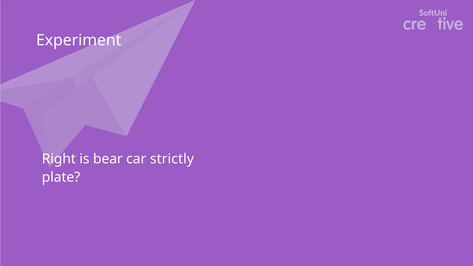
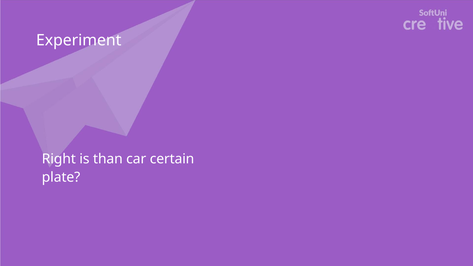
bear: bear -> than (108, 159)
strictly: strictly -> certain (172, 159)
